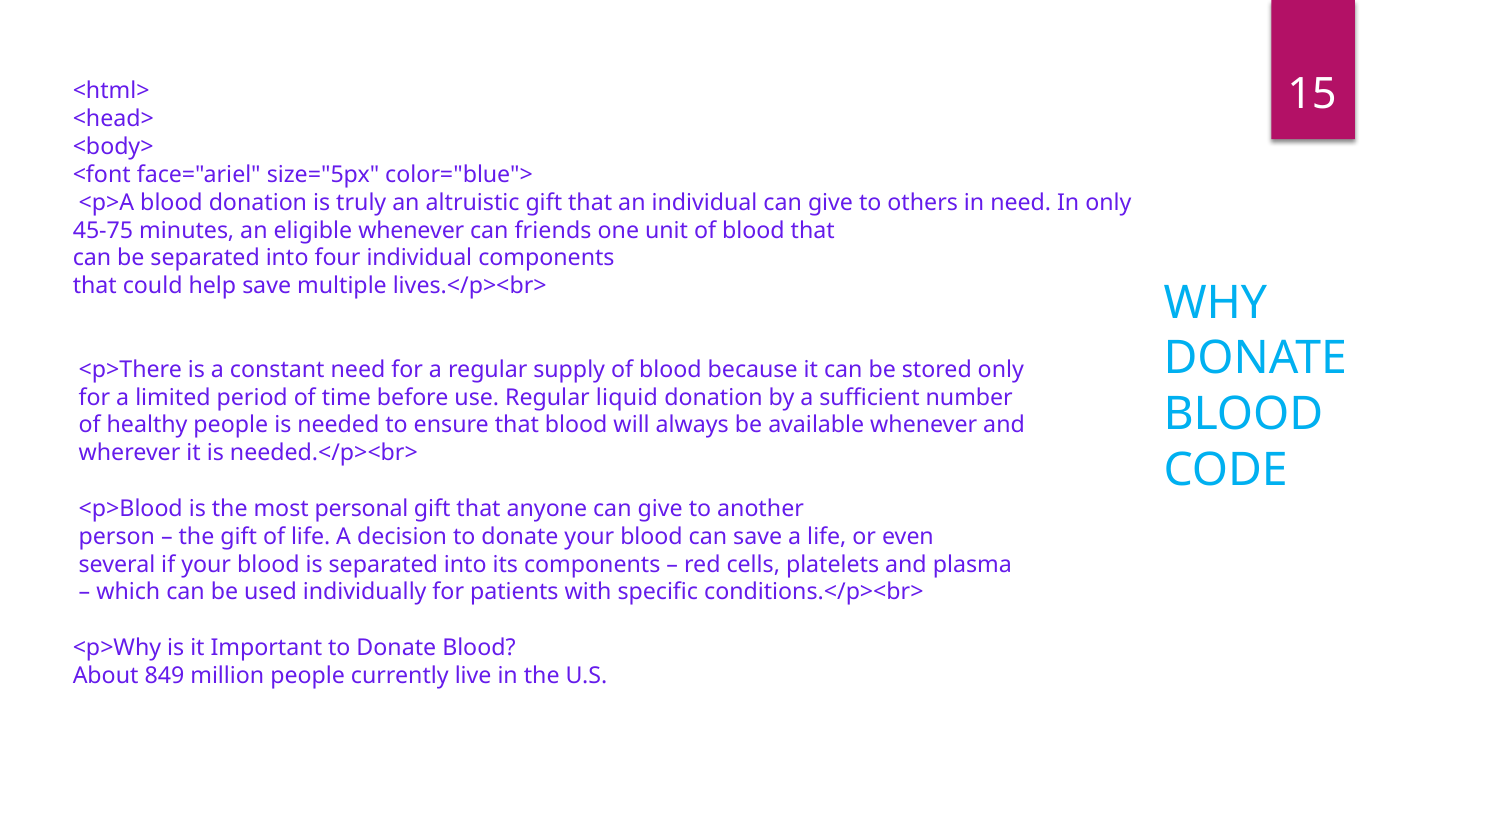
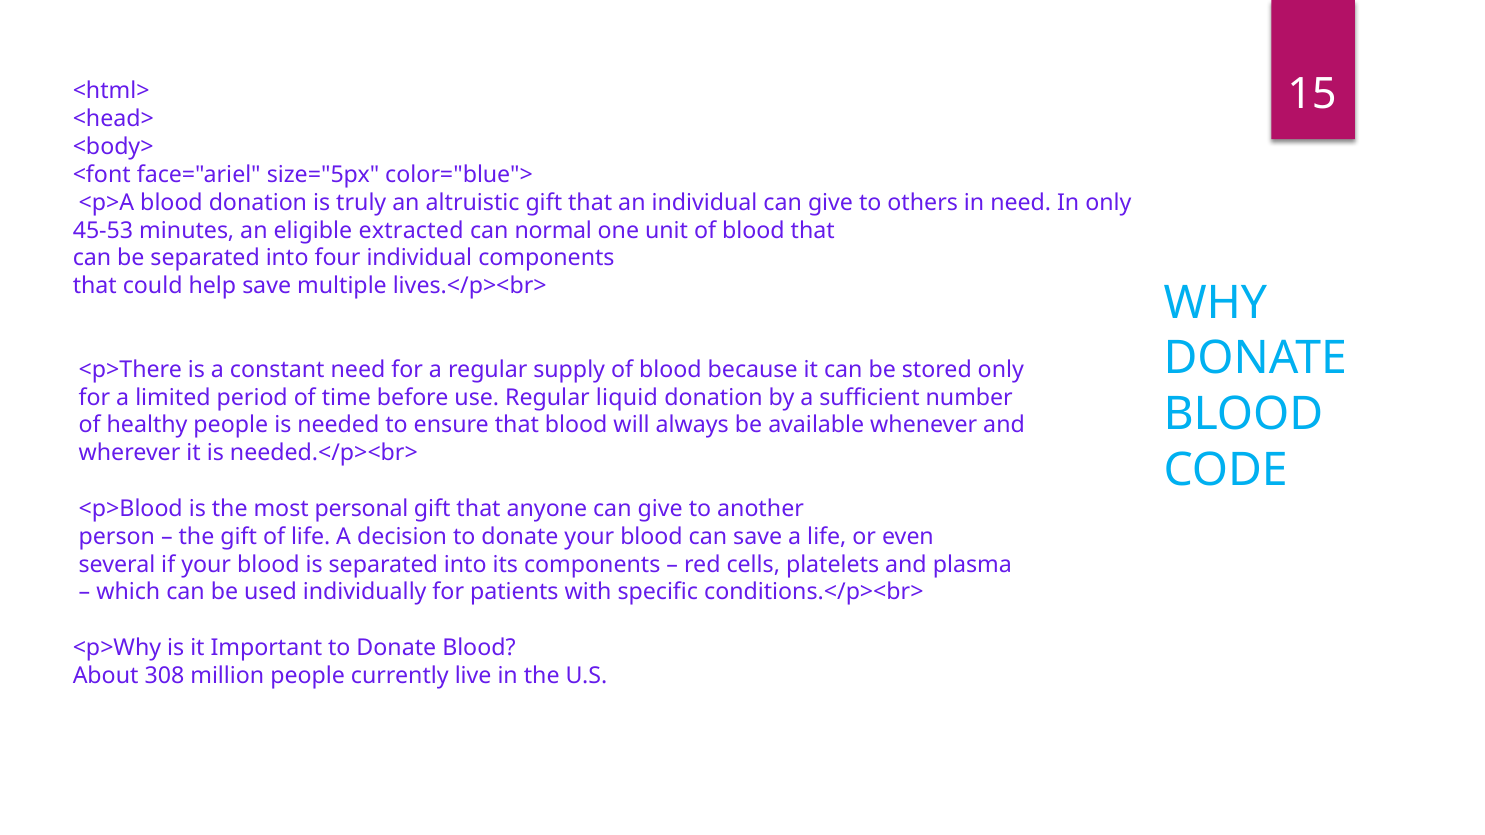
45-75: 45-75 -> 45-53 (103, 231)
eligible whenever: whenever -> extracted (411, 231)
friends: friends -> normal (553, 231)
849: 849 -> 308 (164, 676)
